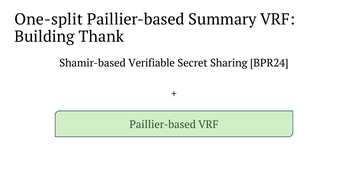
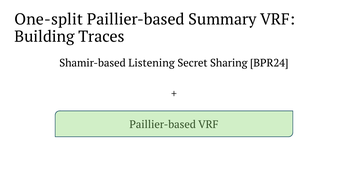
Thank: Thank -> Traces (101, 37)
Verifiable: Verifiable -> Listening (151, 63)
